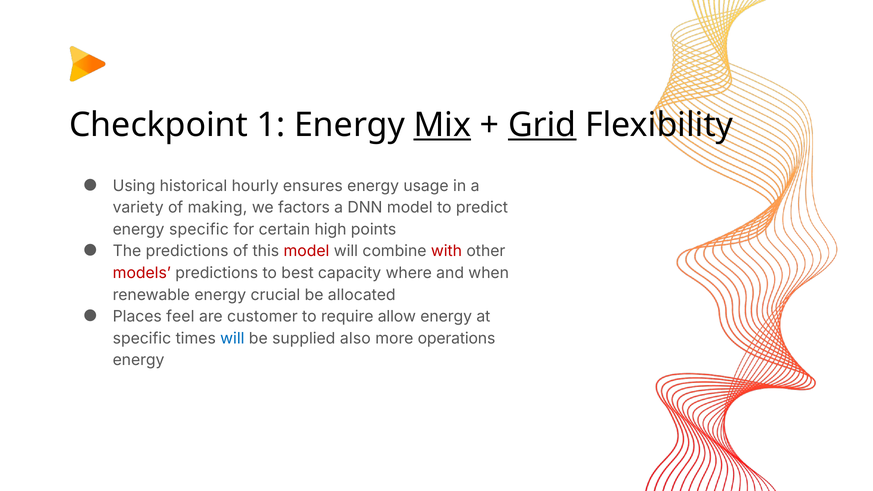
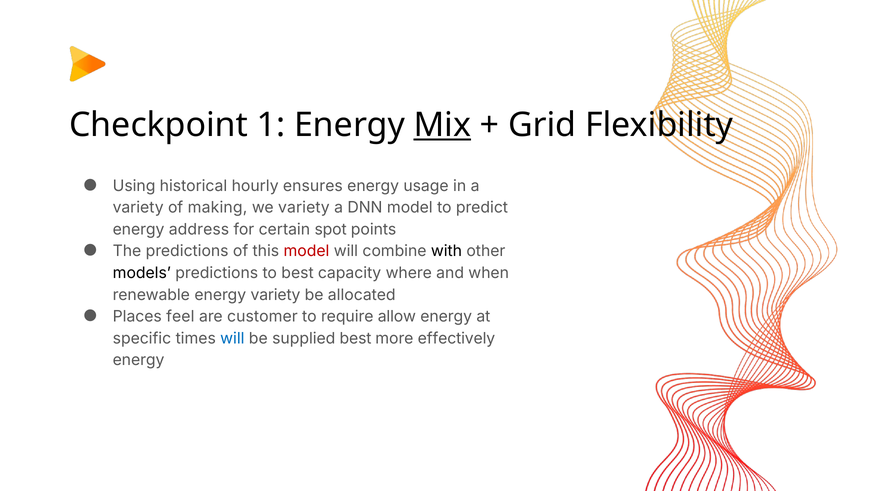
Grid underline: present -> none (542, 125)
we factors: factors -> variety (304, 208)
energy specific: specific -> address (199, 230)
high: high -> spot (331, 230)
with colour: red -> black (446, 251)
models colour: red -> black (142, 273)
energy crucial: crucial -> variety (275, 295)
supplied also: also -> best (356, 338)
operations: operations -> effectively (456, 338)
